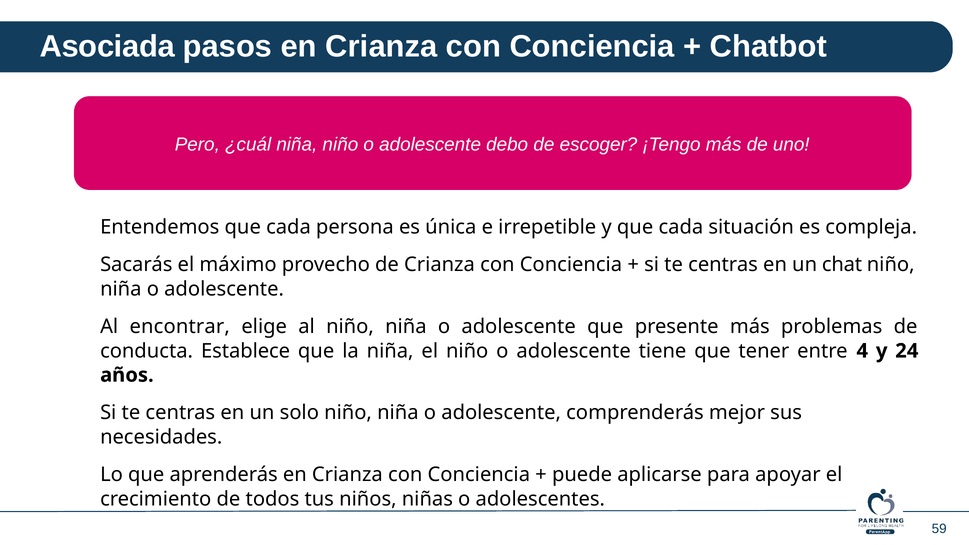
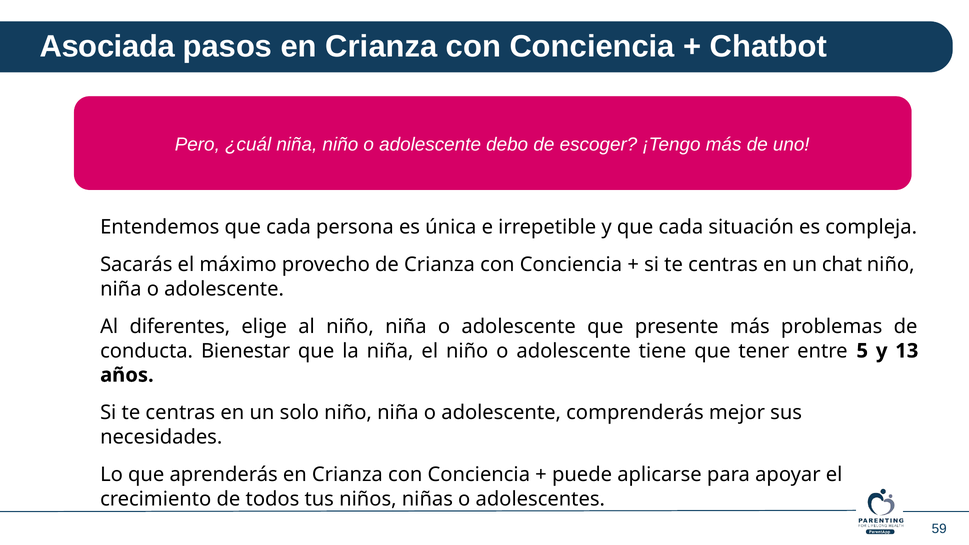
encontrar: encontrar -> diferentes (180, 327)
Establece: Establece -> Bienestar (246, 351)
4: 4 -> 5 (862, 351)
24: 24 -> 13 (907, 351)
